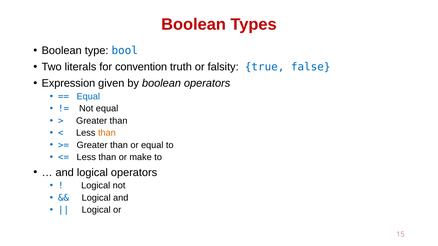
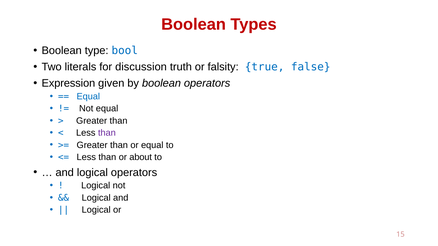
convention: convention -> discussion (141, 67)
than colour: orange -> purple (107, 133)
make: make -> about (141, 157)
